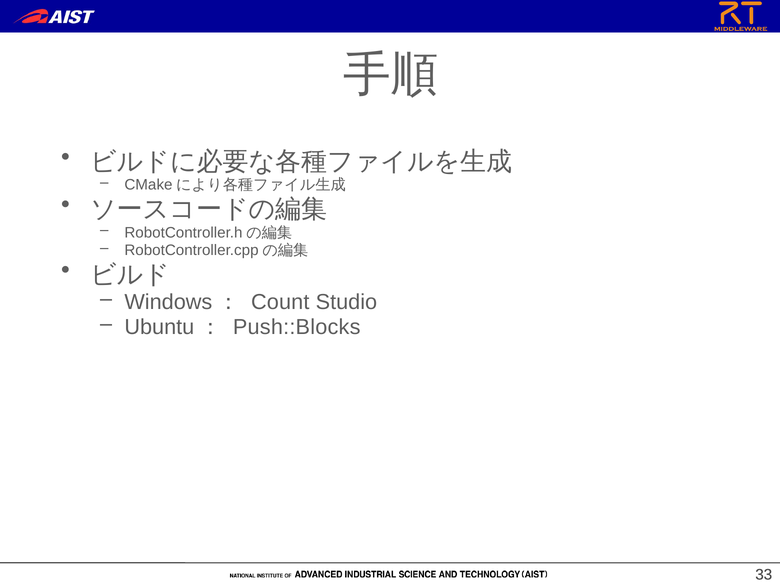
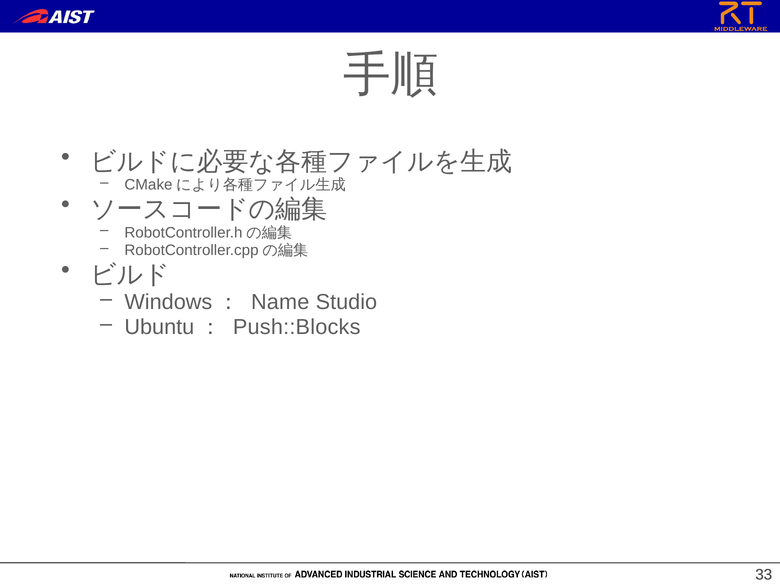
Count: Count -> Name (280, 302)
